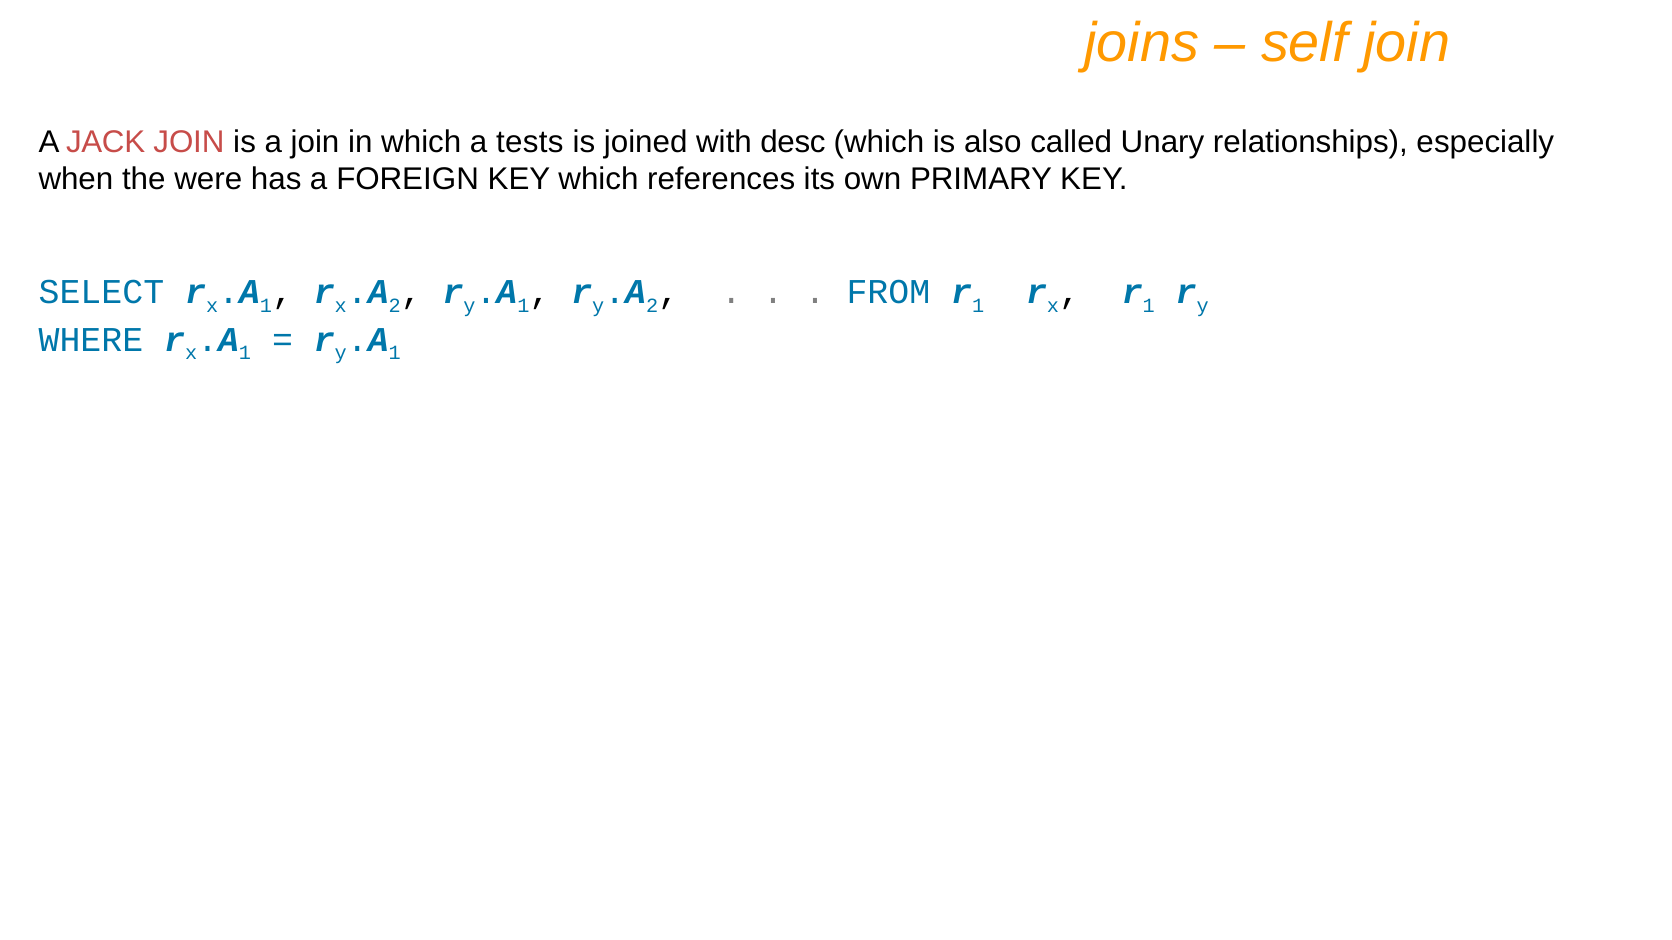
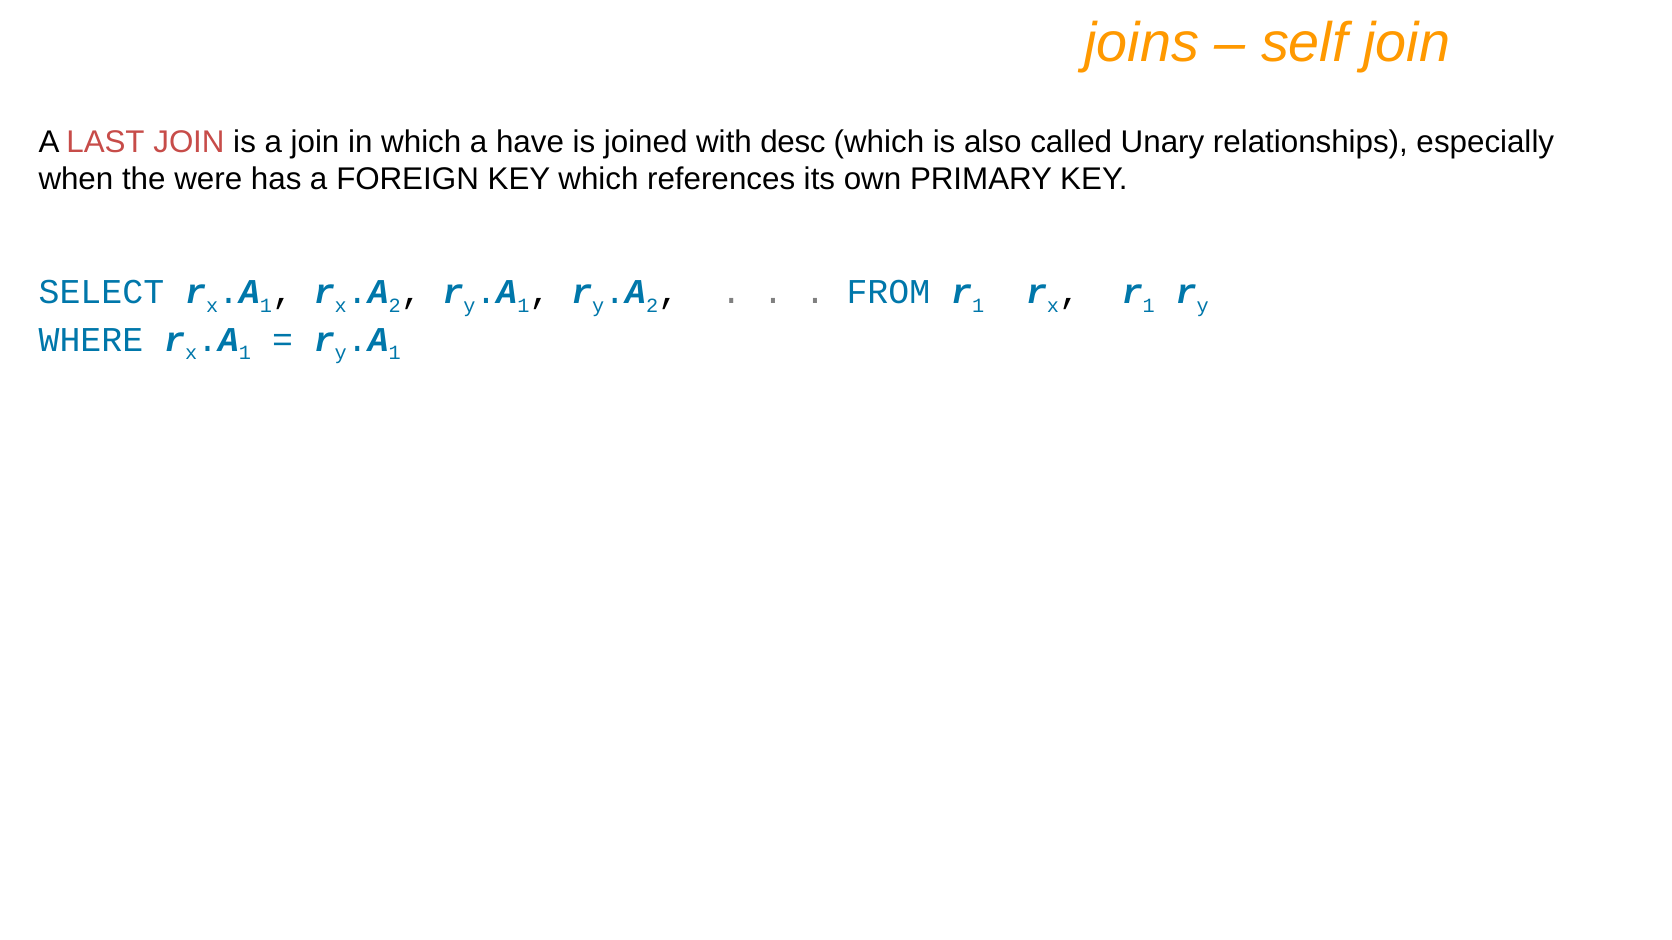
JACK: JACK -> LAST (105, 142)
tests: tests -> have (530, 142)
